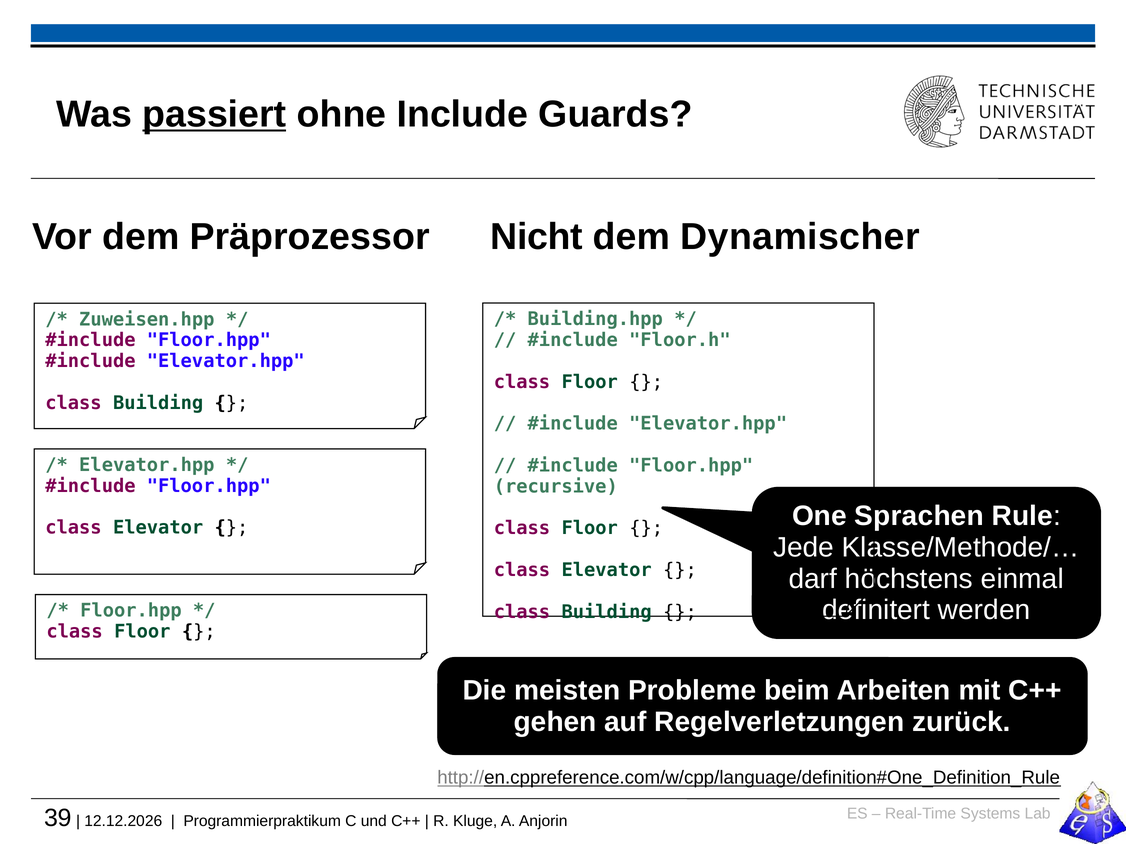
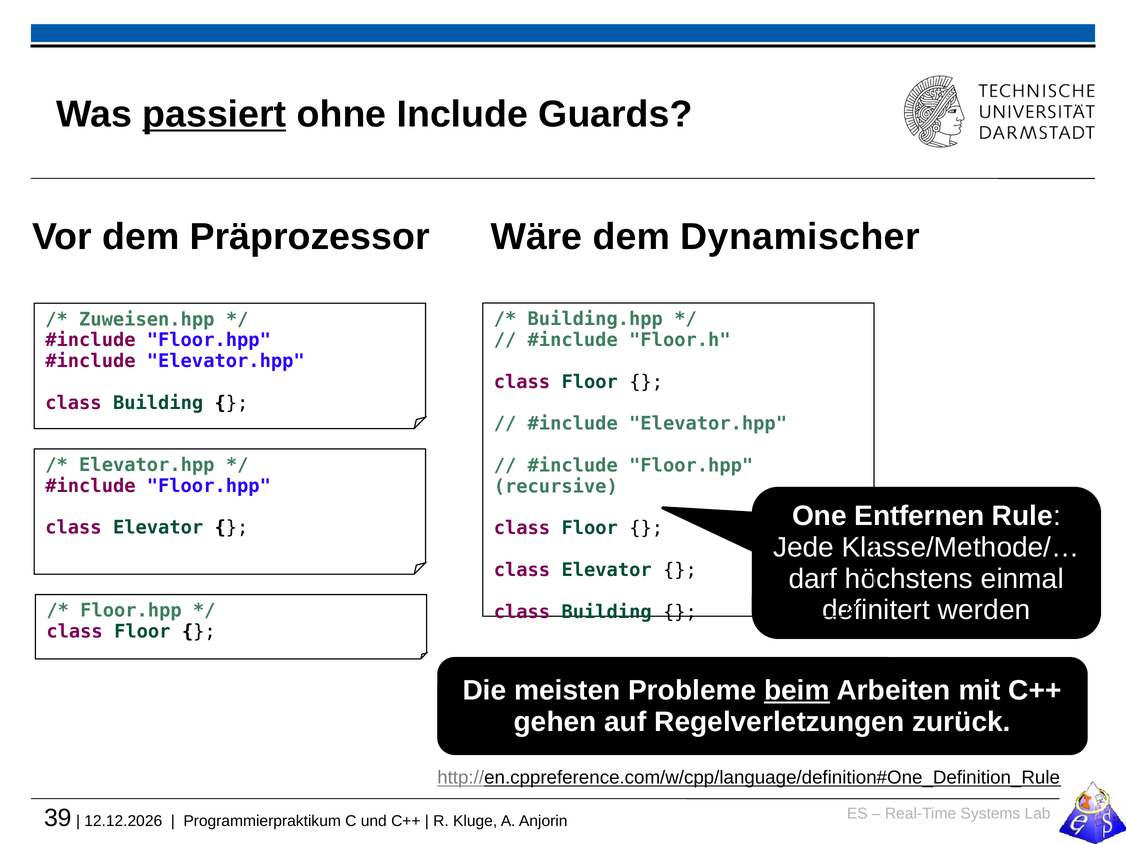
Nicht: Nicht -> Wäre (536, 237)
Sprachen: Sprachen -> Entfernen (919, 516)
beim underline: none -> present (797, 691)
